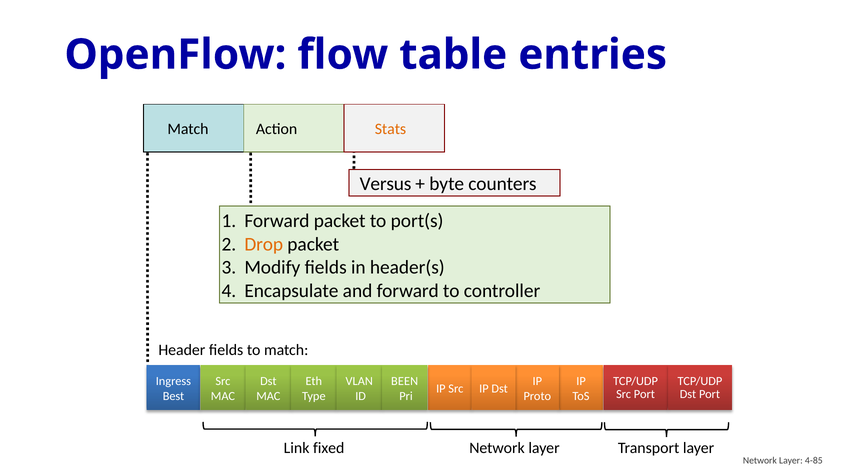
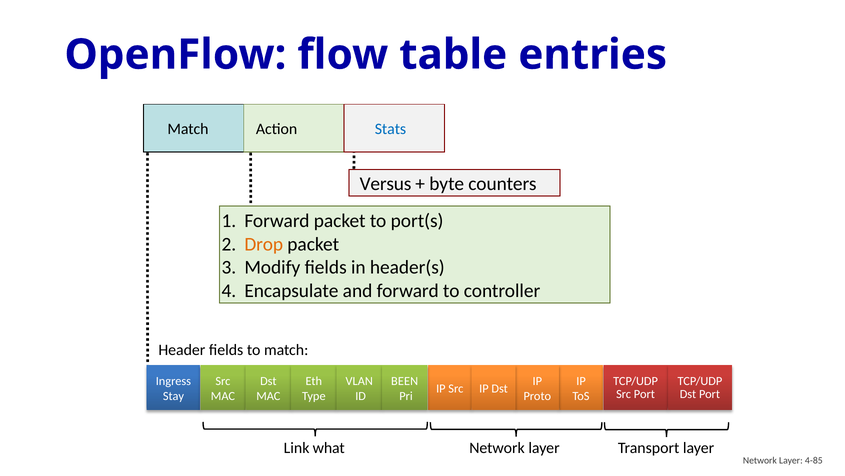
Stats colour: orange -> blue (390, 129)
Best: Best -> Stay (173, 395)
fixed: fixed -> what (329, 447)
